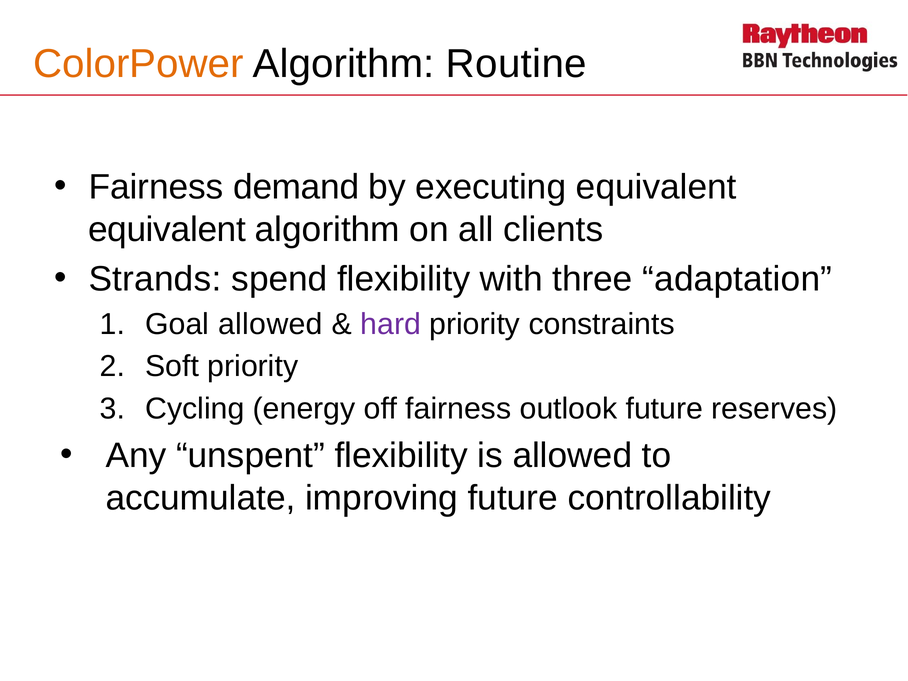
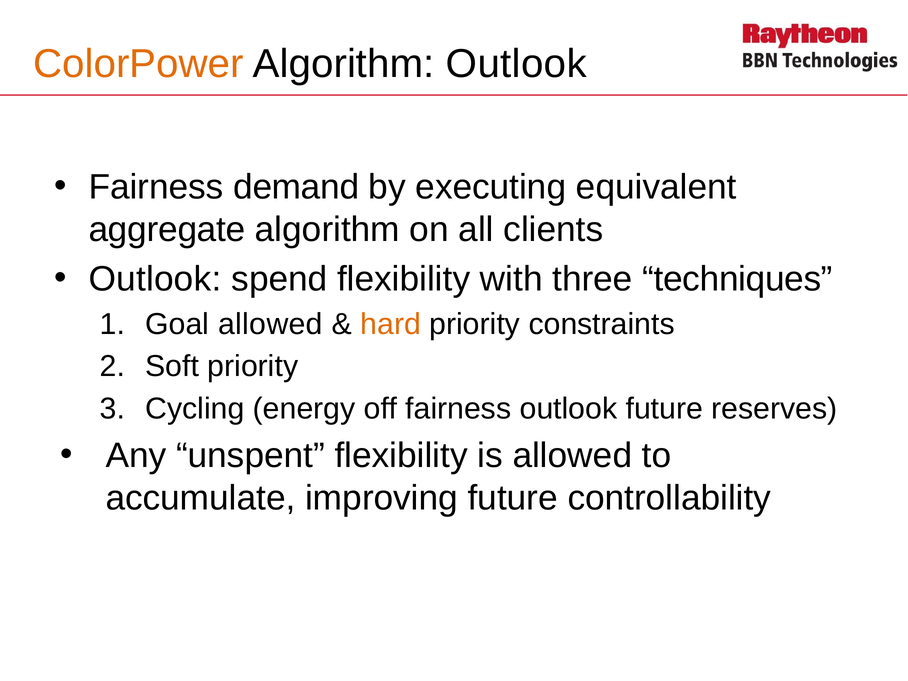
Algorithm Routine: Routine -> Outlook (516, 64)
equivalent: equivalent -> aggregate (167, 230)
Strands: Strands -> Outlook (155, 279)
adaptation: adaptation -> techniques (737, 279)
hard colour: purple -> orange (391, 324)
